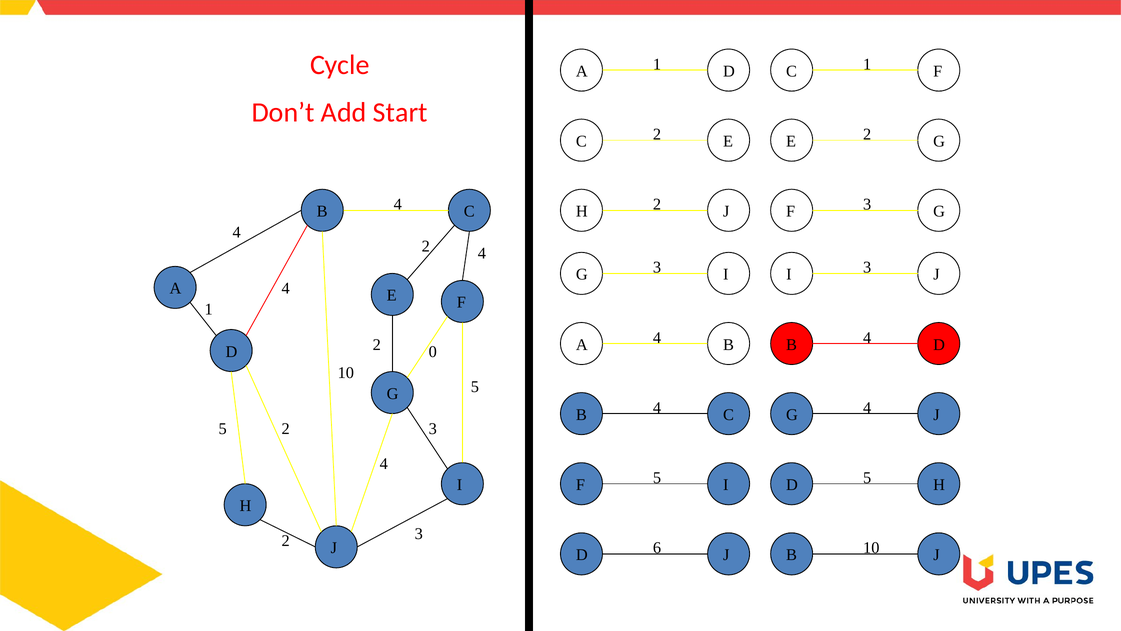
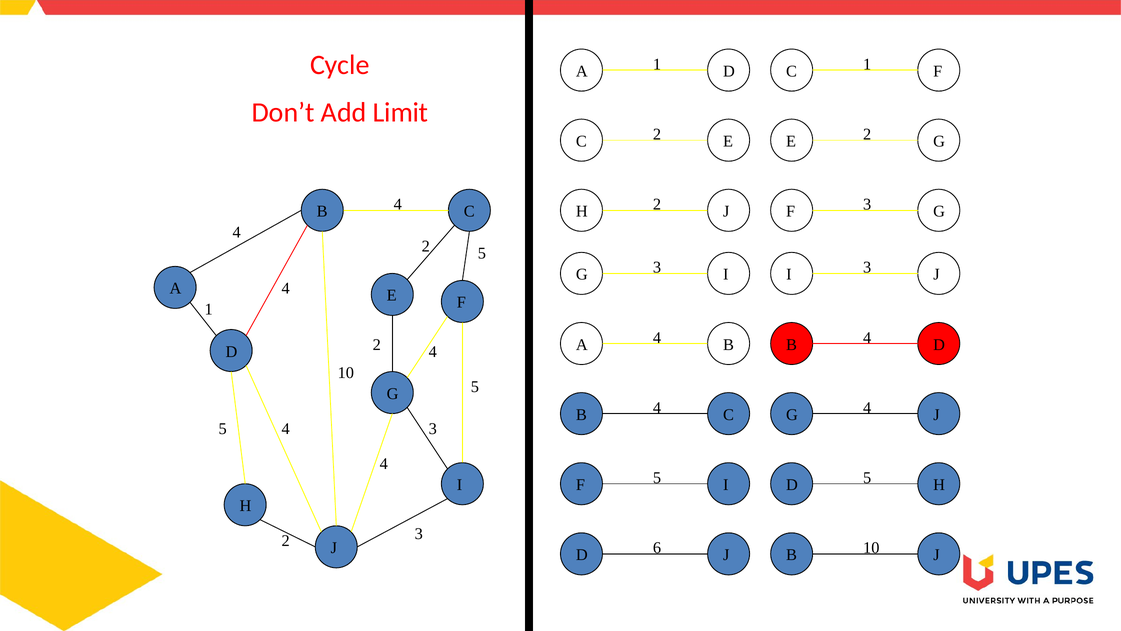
Start: Start -> Limit (401, 113)
4: 4 -> 5 (482, 253)
2 0: 0 -> 4 (433, 351)
2: 2 -> 4 (286, 428)
